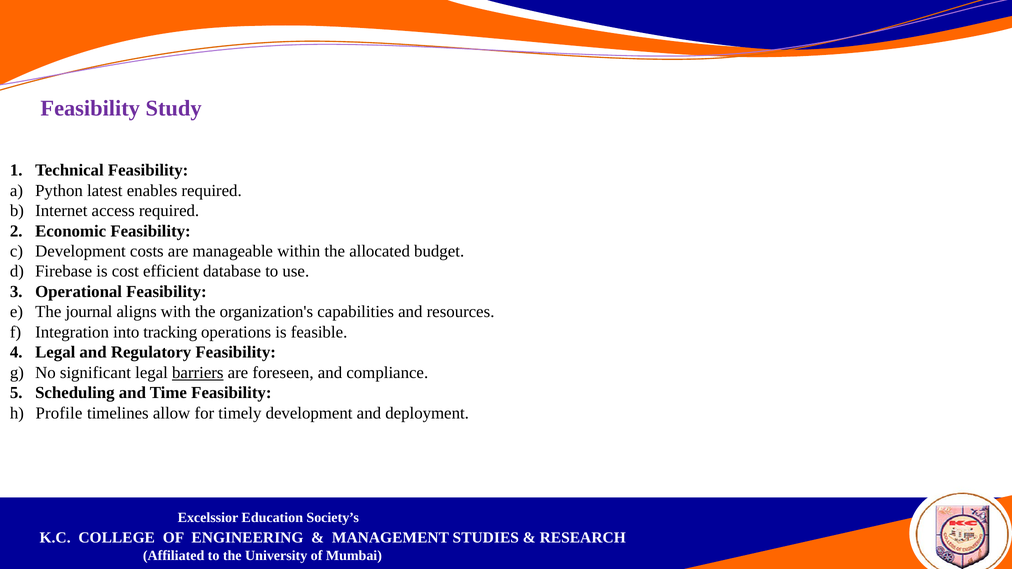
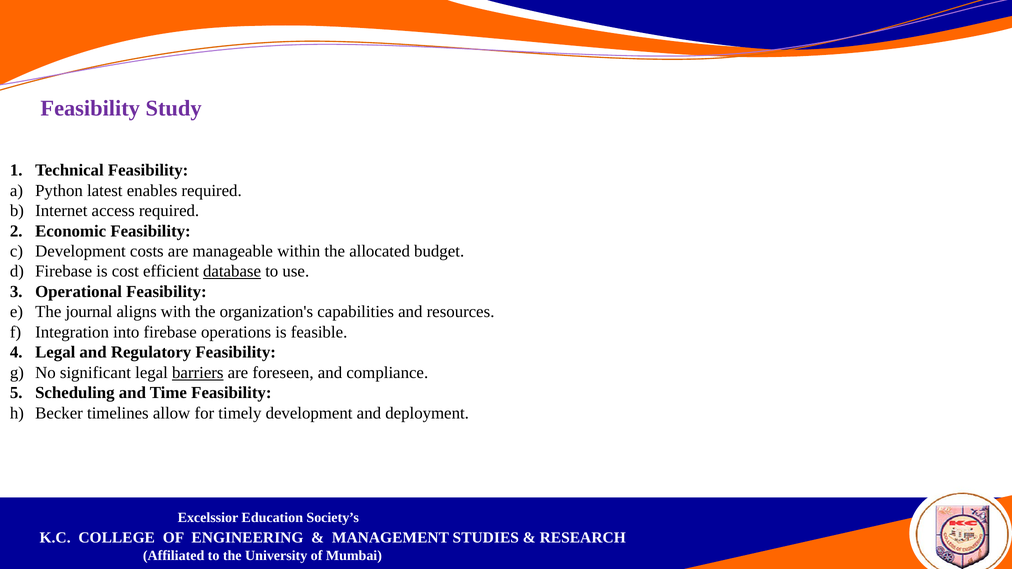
database underline: none -> present (232, 272)
into tracking: tracking -> firebase (170, 332)
Profile: Profile -> Becker (59, 413)
